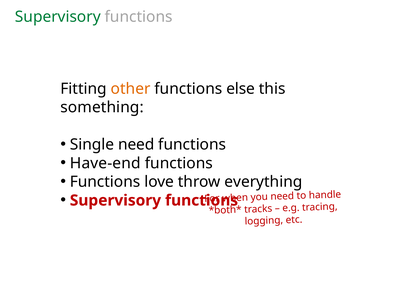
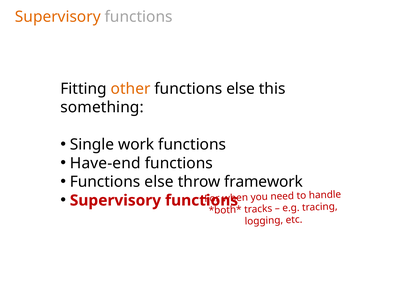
Supervisory colour: green -> orange (58, 17)
Single need: need -> work (136, 145)
love: love -> else (159, 182)
everything: everything -> framework (263, 182)
